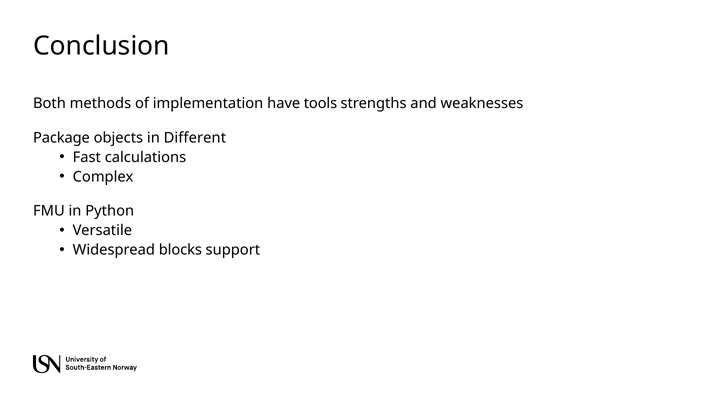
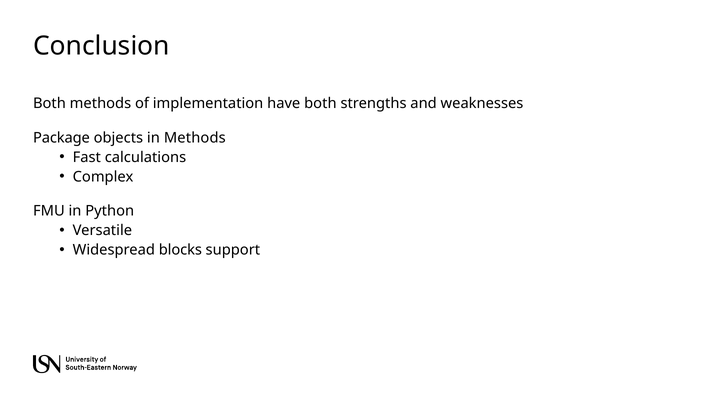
have tools: tools -> both (320, 103)
in Different: Different -> Methods (195, 138)
